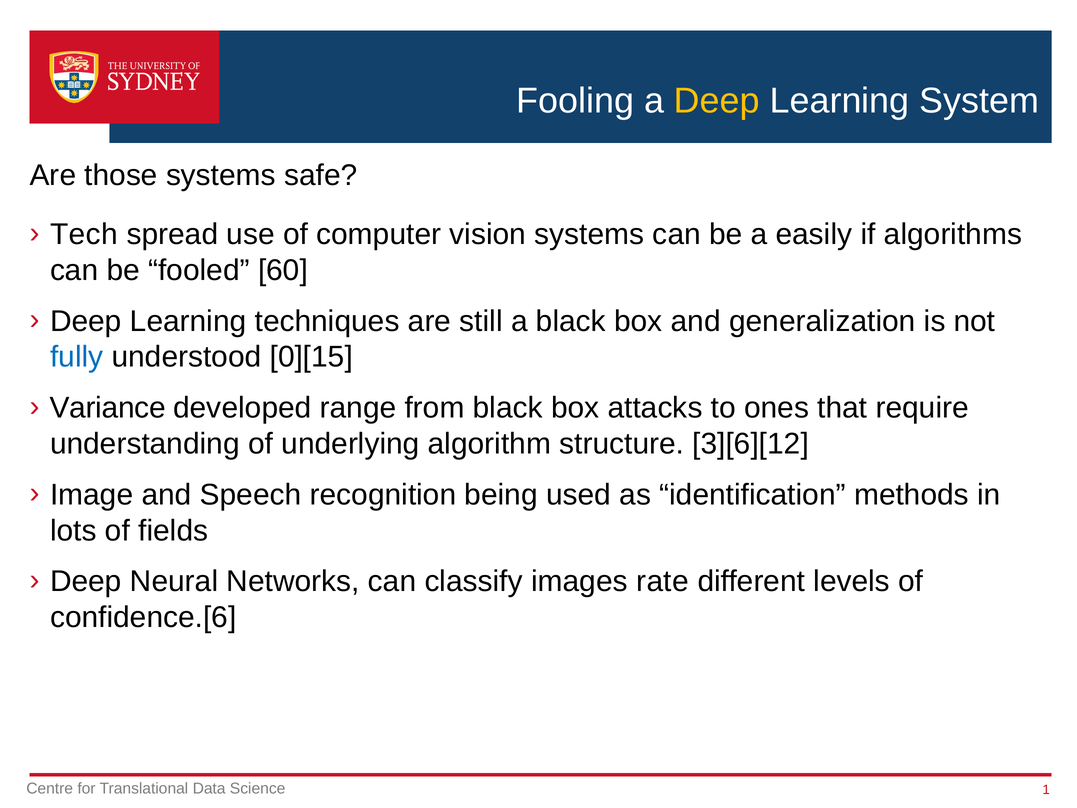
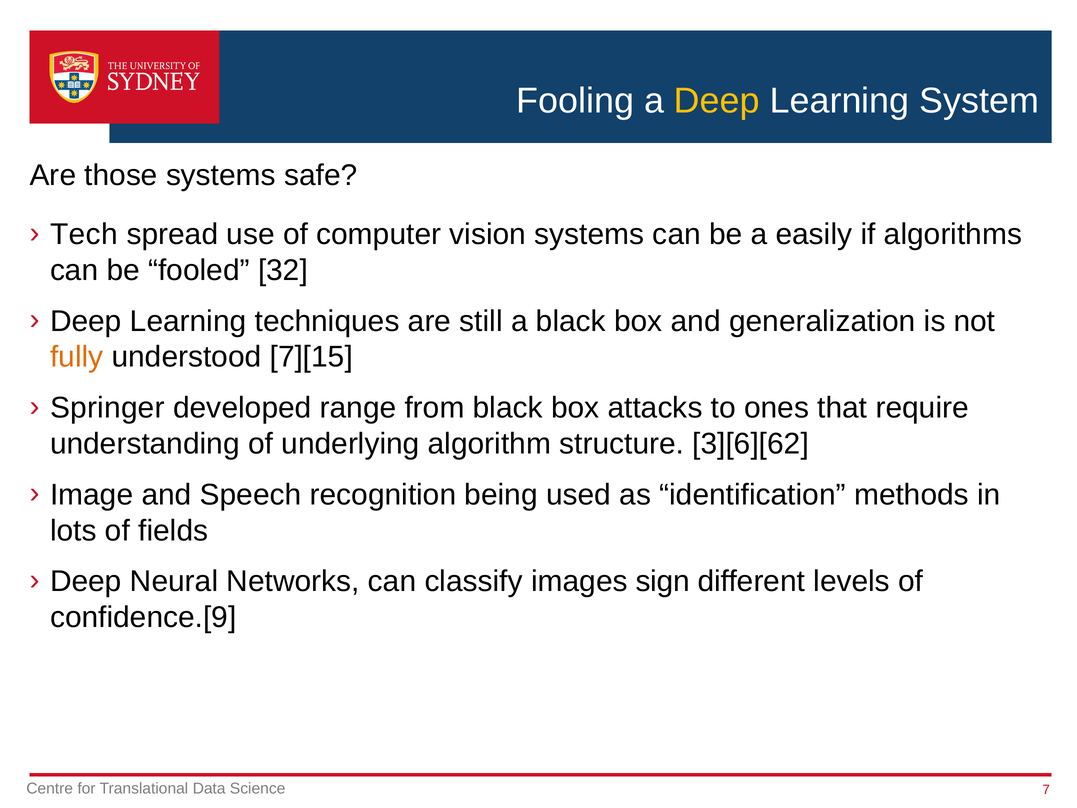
60: 60 -> 32 (283, 270)
fully colour: blue -> orange (77, 357)
0][15: 0][15 -> 7][15 (311, 357)
Variance: Variance -> Springer (107, 408)
3][6][12: 3][6][12 -> 3][6][62 (751, 444)
rate: rate -> sign (663, 581)
confidence.[6: confidence.[6 -> confidence.[9 (143, 617)
1: 1 -> 7 (1046, 789)
